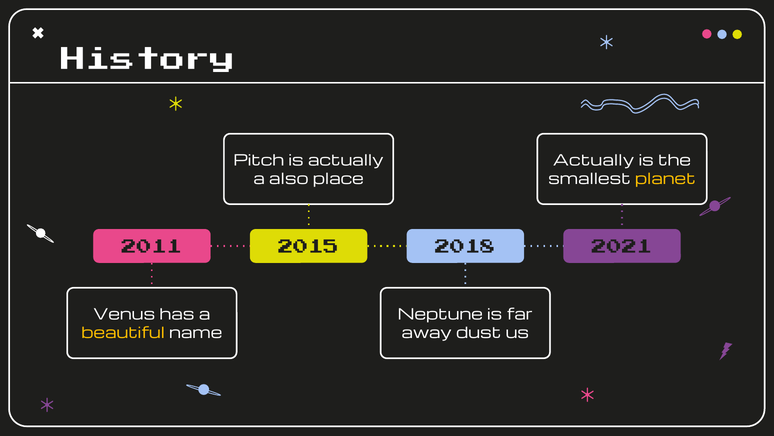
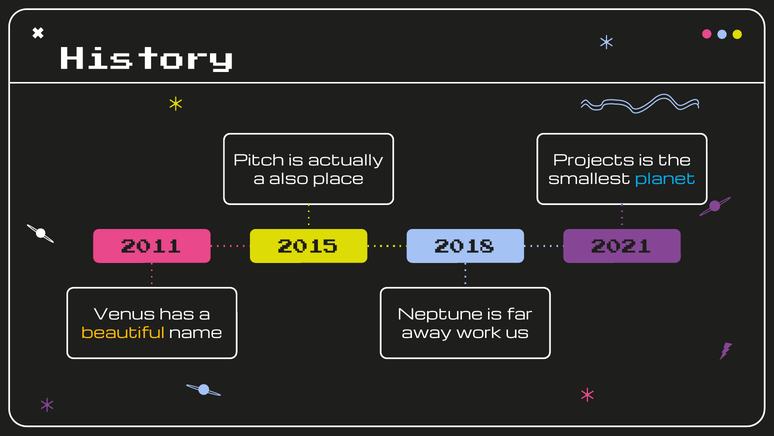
Actually: Actually -> Projects (594, 161)
planet colour: yellow -> light blue (665, 179)
dust: dust -> work (479, 333)
